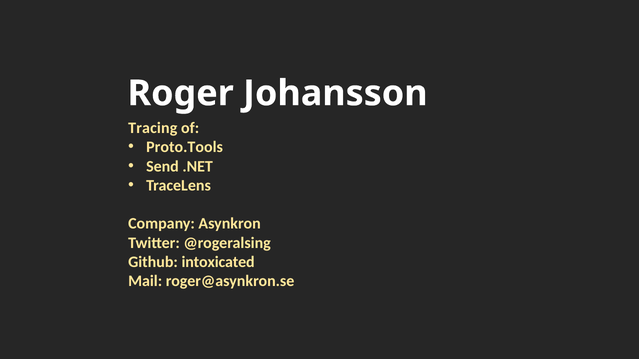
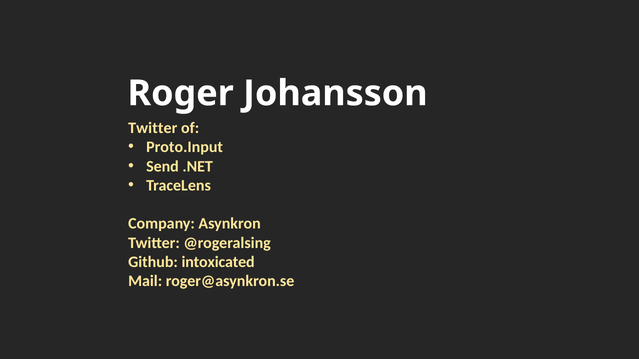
Tracing: Tracing -> Twitter (153, 128)
Proto.Tools: Proto.Tools -> Proto.Input (185, 147)
